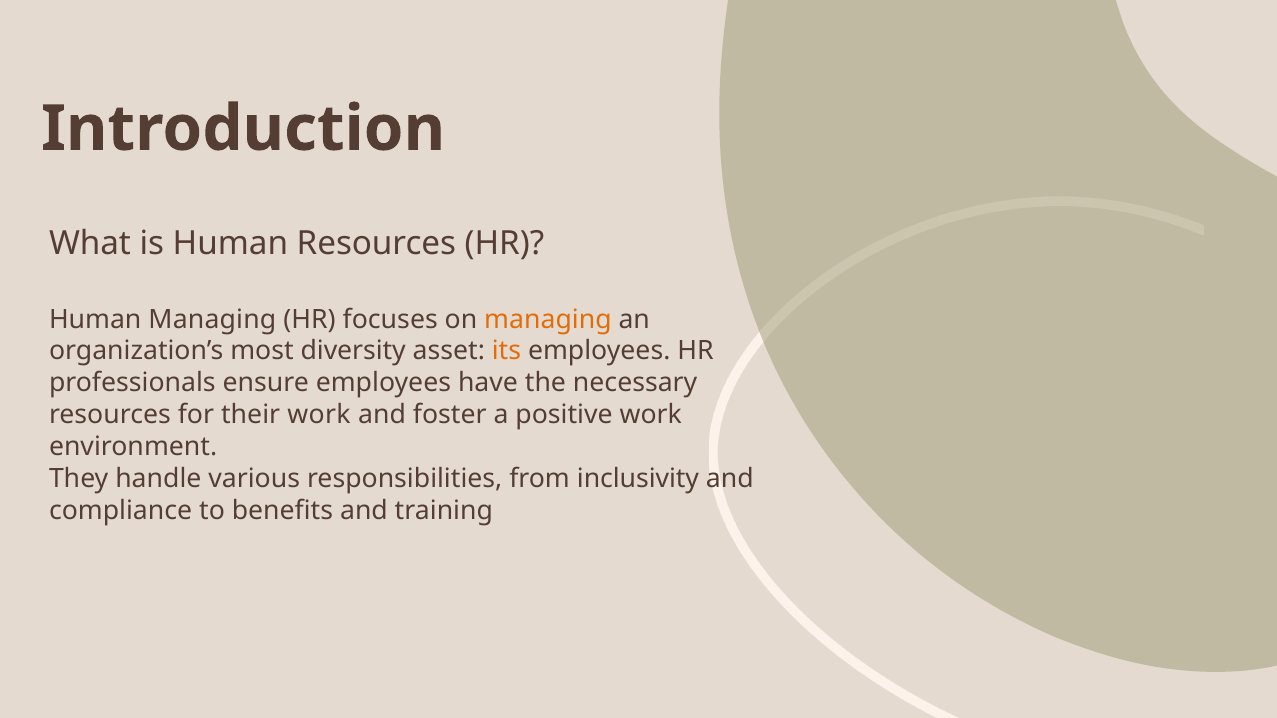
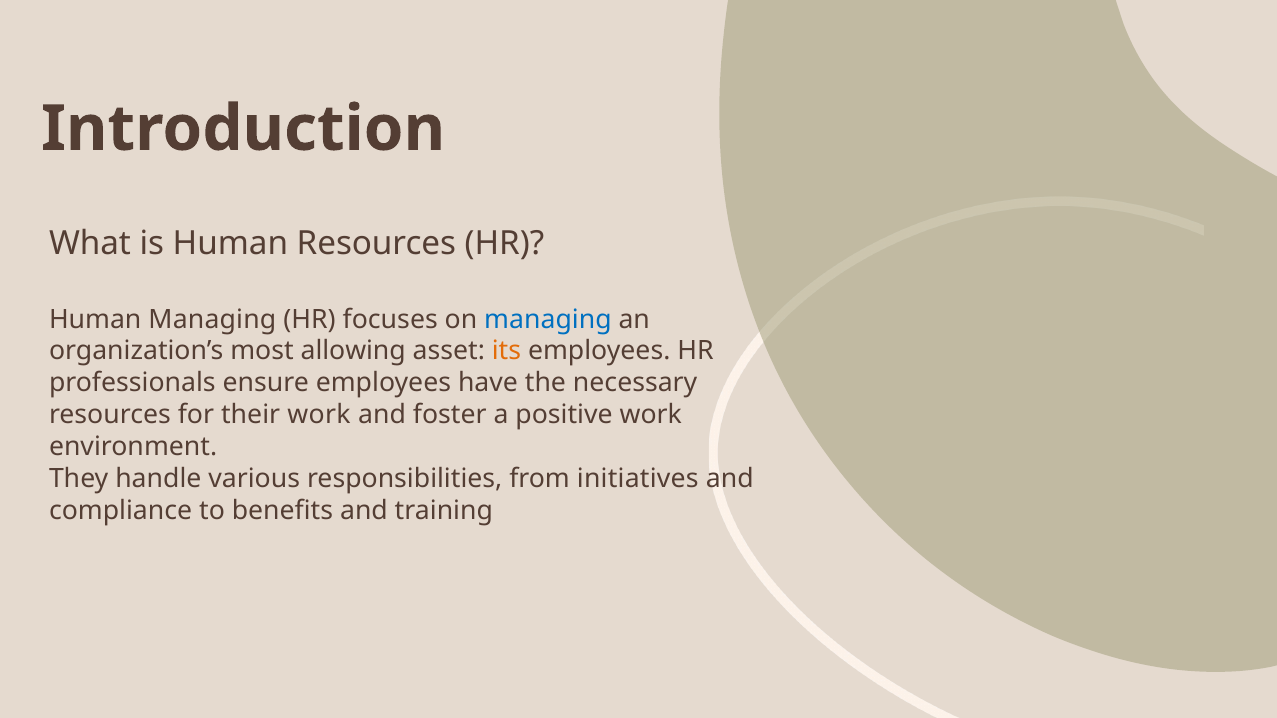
managing colour: orange -> blue (548, 319)
diversity: diversity -> allowing (353, 351)
inclusivity: inclusivity -> initiatives (638, 479)
